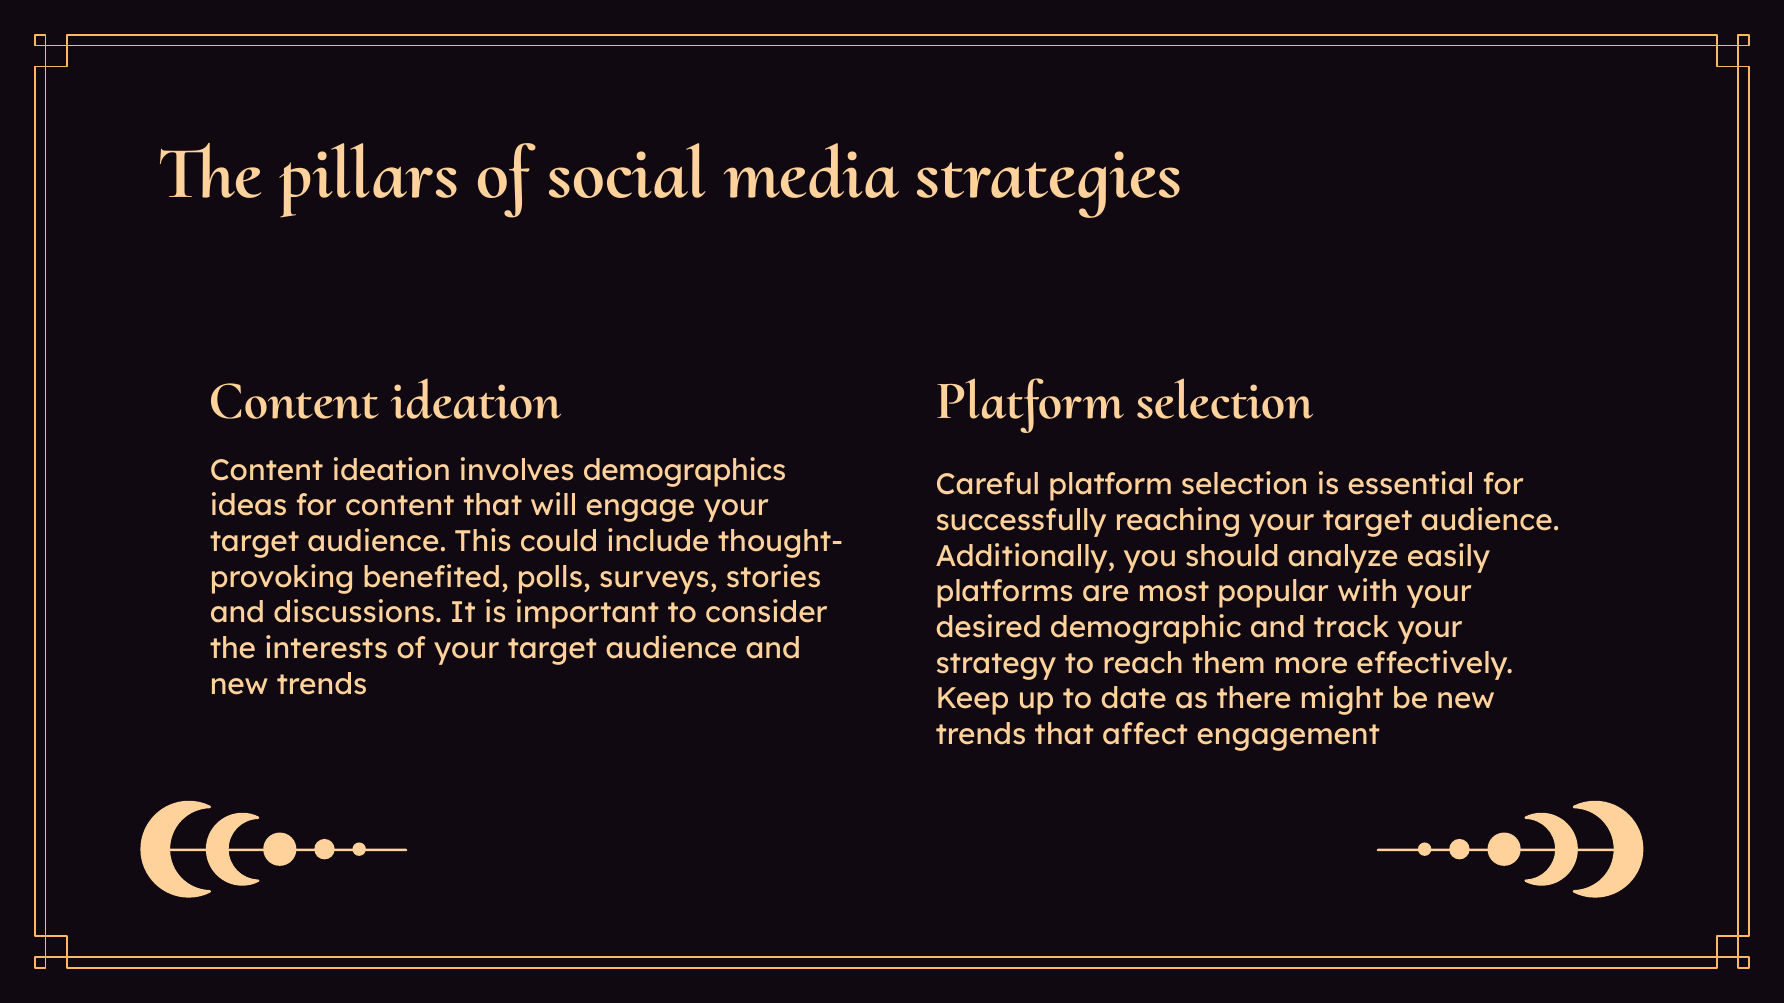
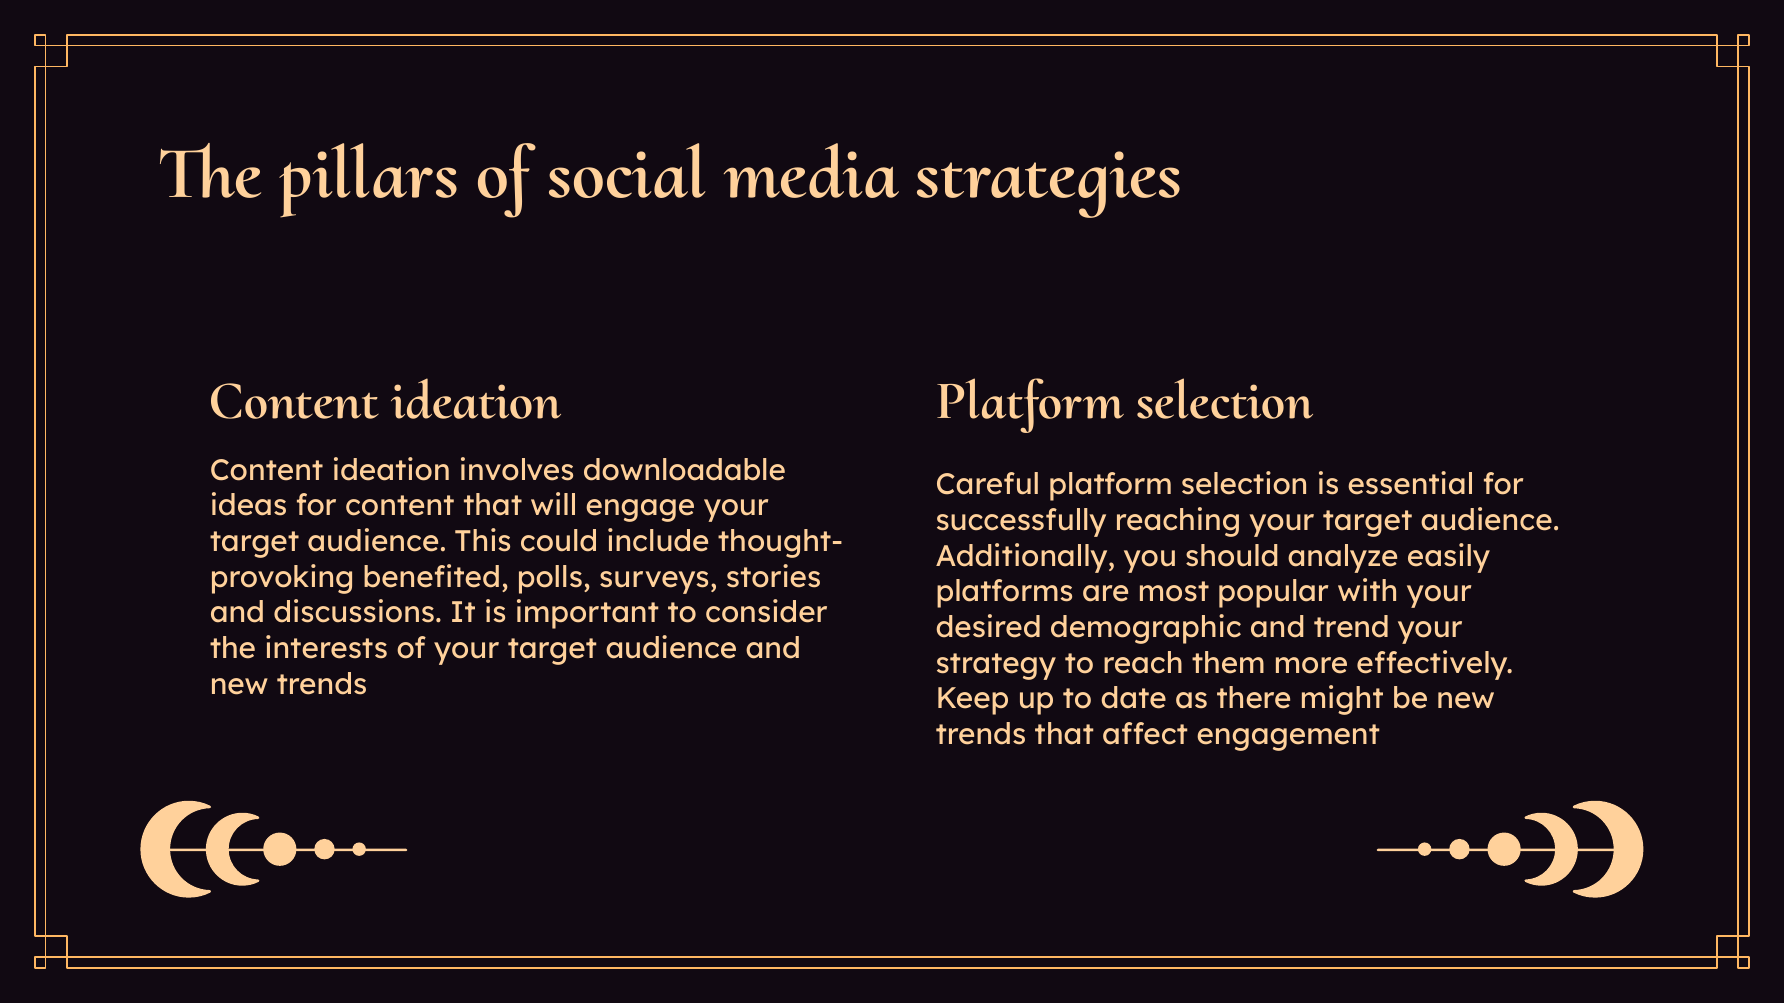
demographics: demographics -> downloadable (684, 471)
track: track -> trend (1352, 628)
